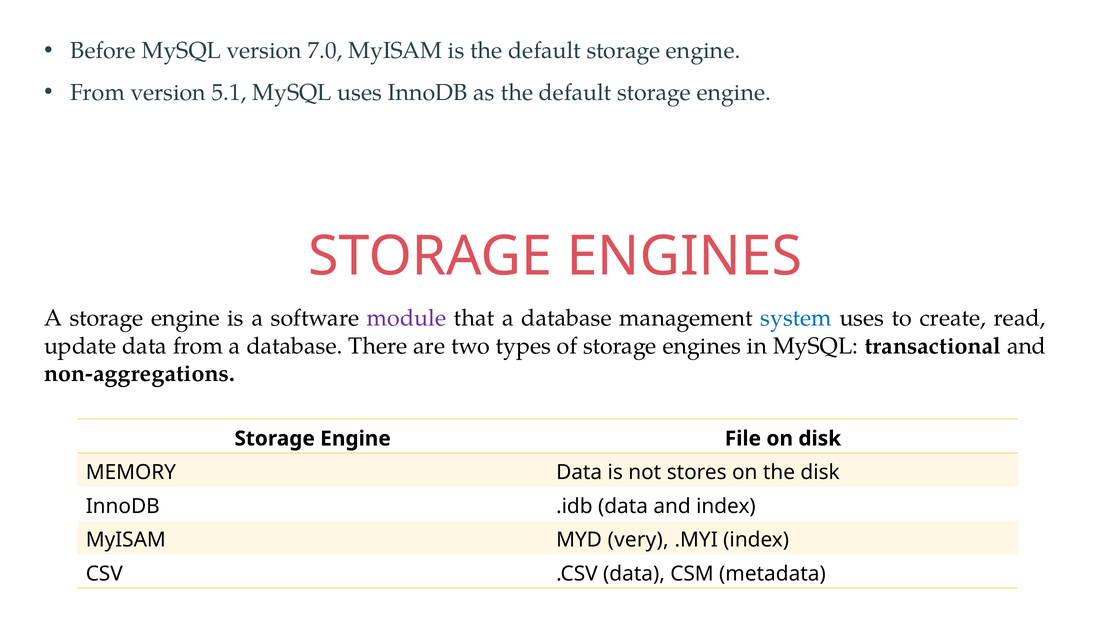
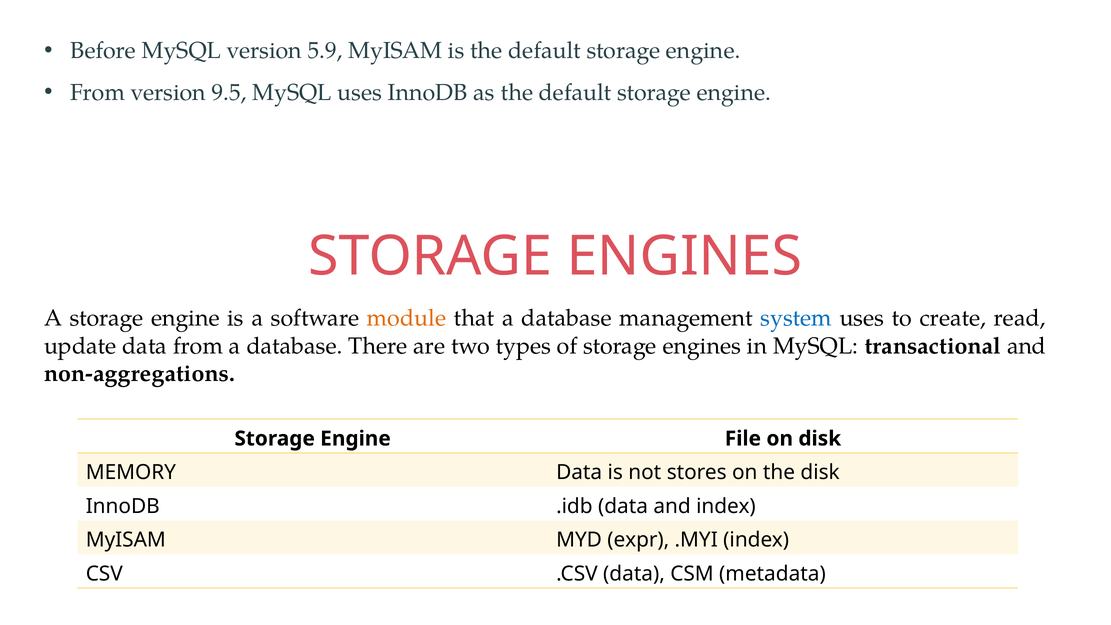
7.0: 7.0 -> 5.9 (325, 51)
5.1: 5.1 -> 9.5 (229, 92)
module colour: purple -> orange (407, 318)
very: very -> expr (638, 540)
